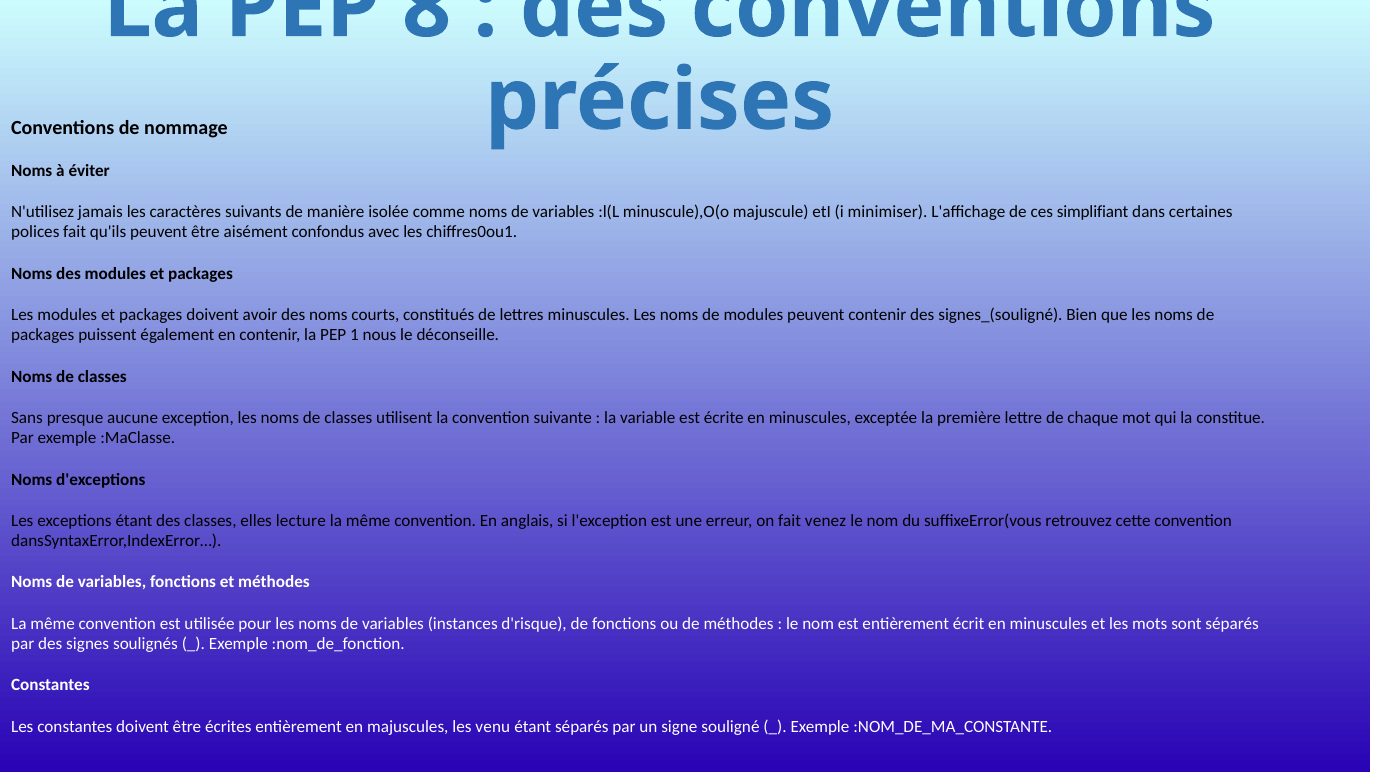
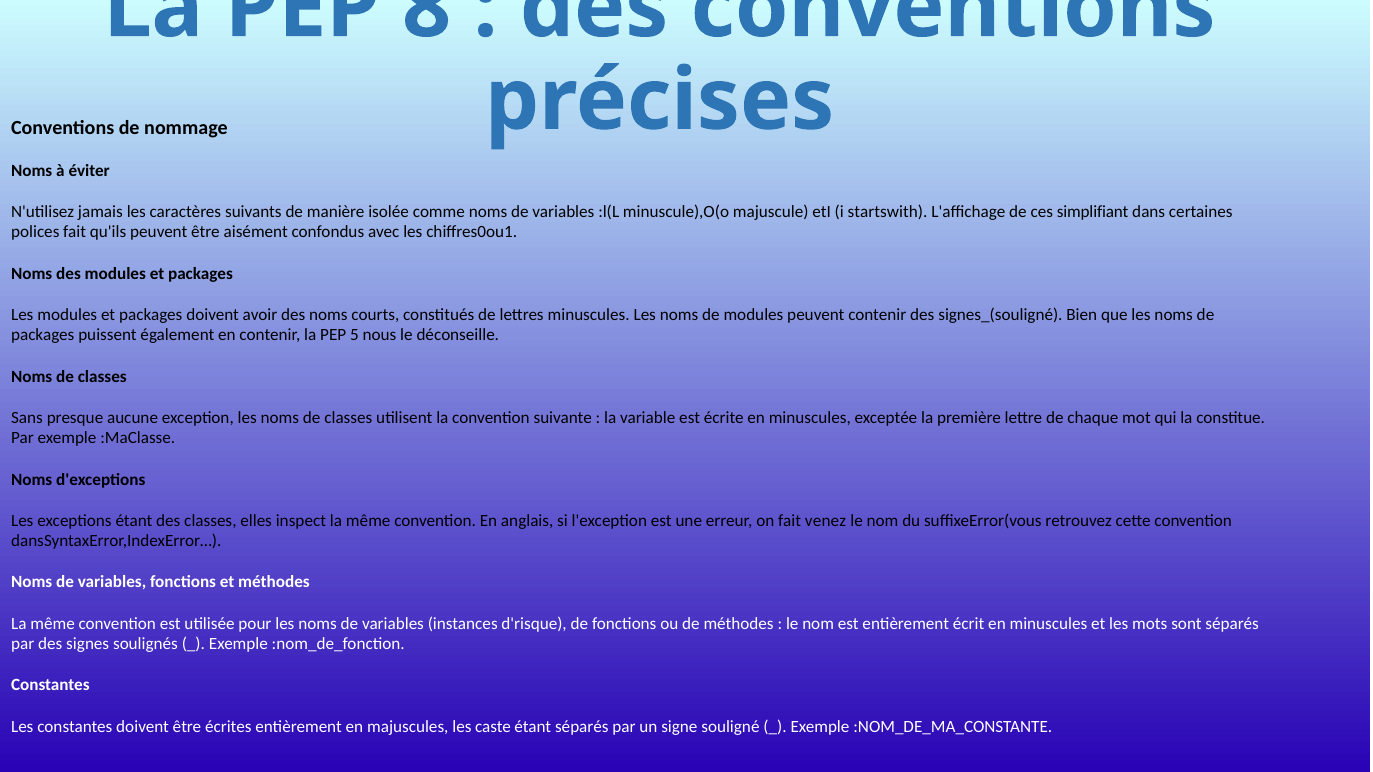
minimiser: minimiser -> startswith (888, 212)
1: 1 -> 5 (354, 335)
lecture: lecture -> inspect (301, 521)
venu: venu -> caste (493, 727)
